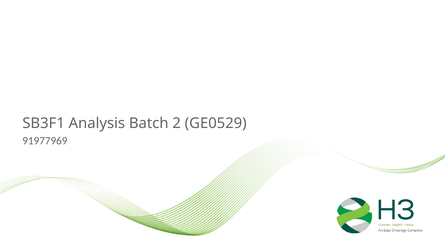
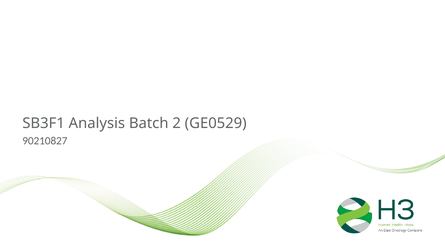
91977969: 91977969 -> 90210827 (45, 141)
